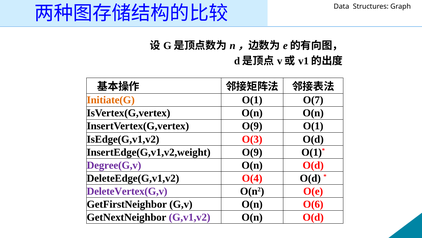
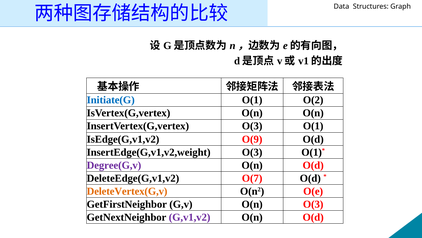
Initiate(G colour: orange -> blue (111, 100)
O(7: O(7 -> O(2 (313, 100)
InsertVertex(G,vertex O(9: O(9 -> O(3 (252, 126)
O(3: O(3 -> O(9 (252, 139)
InsertEdge(G,v1,v2,weight O(9: O(9 -> O(3 (252, 152)
O(4: O(4 -> O(7 (252, 178)
DeleteVertex(G,v colour: purple -> orange (127, 191)
O(n O(6: O(6 -> O(3 (313, 204)
